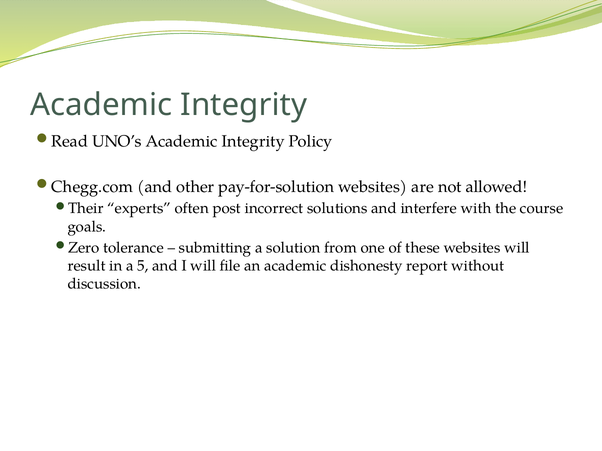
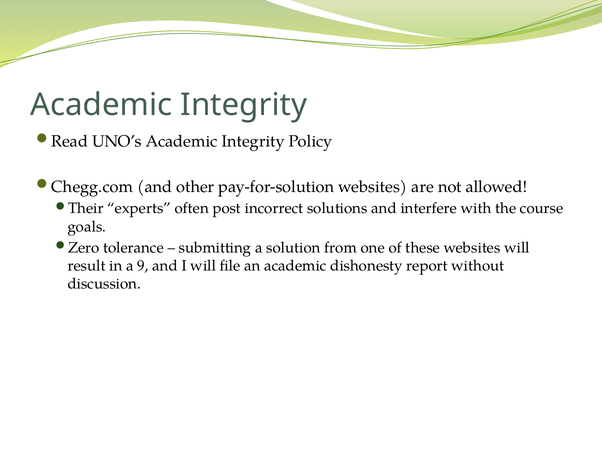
5: 5 -> 9 (143, 266)
